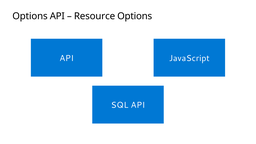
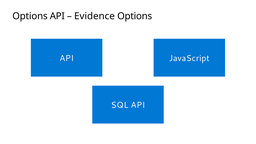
Resource: Resource -> Evidence (94, 16)
